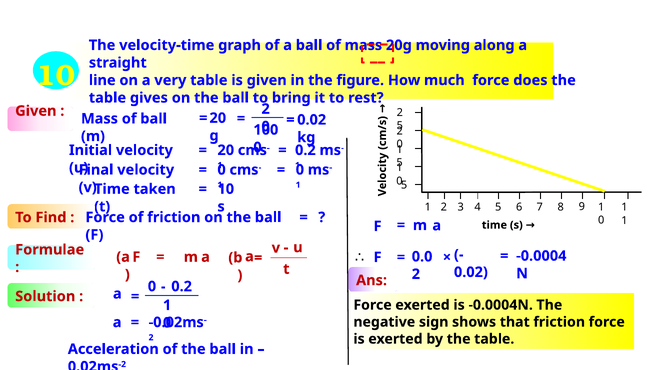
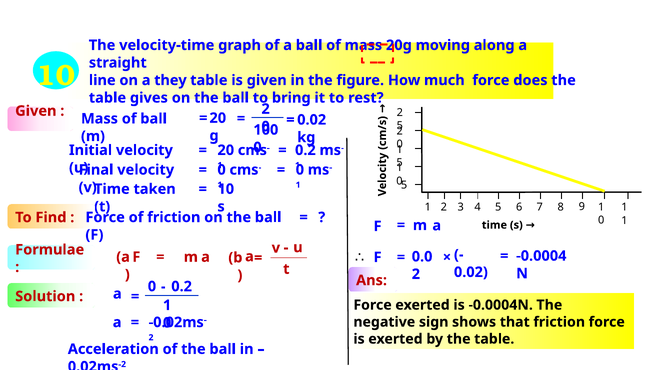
very: very -> they (170, 80)
